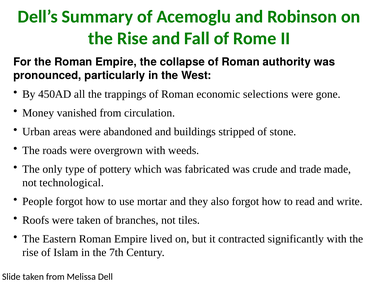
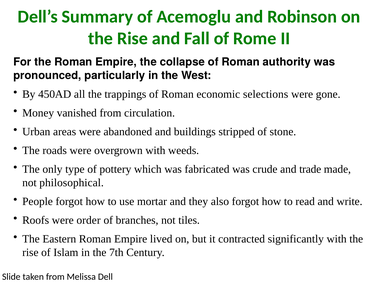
technological: technological -> philosophical (72, 183)
were taken: taken -> order (89, 220)
